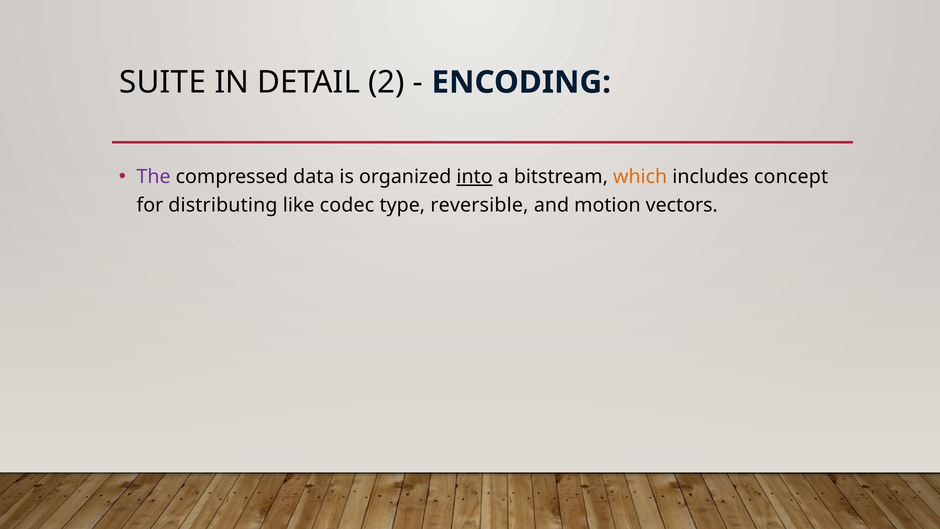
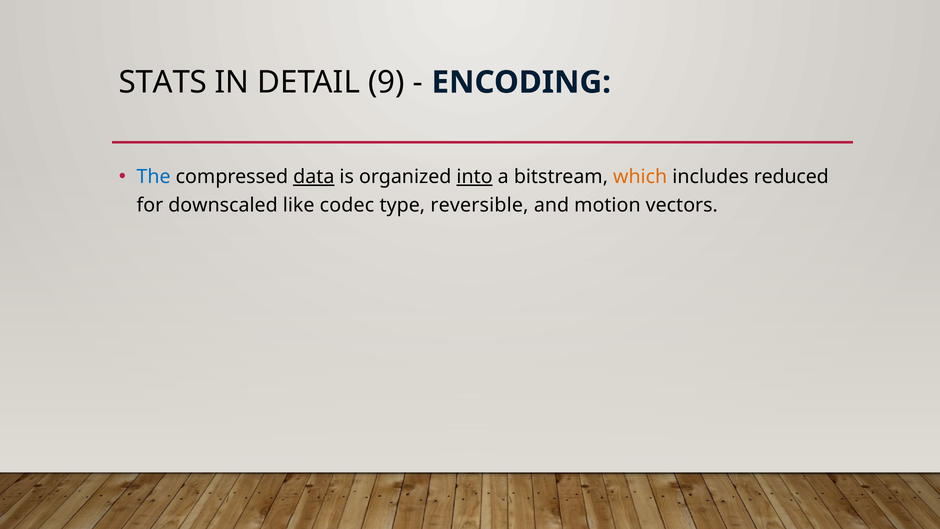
SUITE: SUITE -> STATS (163, 82)
2: 2 -> 9 (386, 82)
The colour: purple -> blue (154, 177)
data underline: none -> present (314, 177)
concept: concept -> reduced (791, 177)
distributing: distributing -> downscaled (223, 205)
